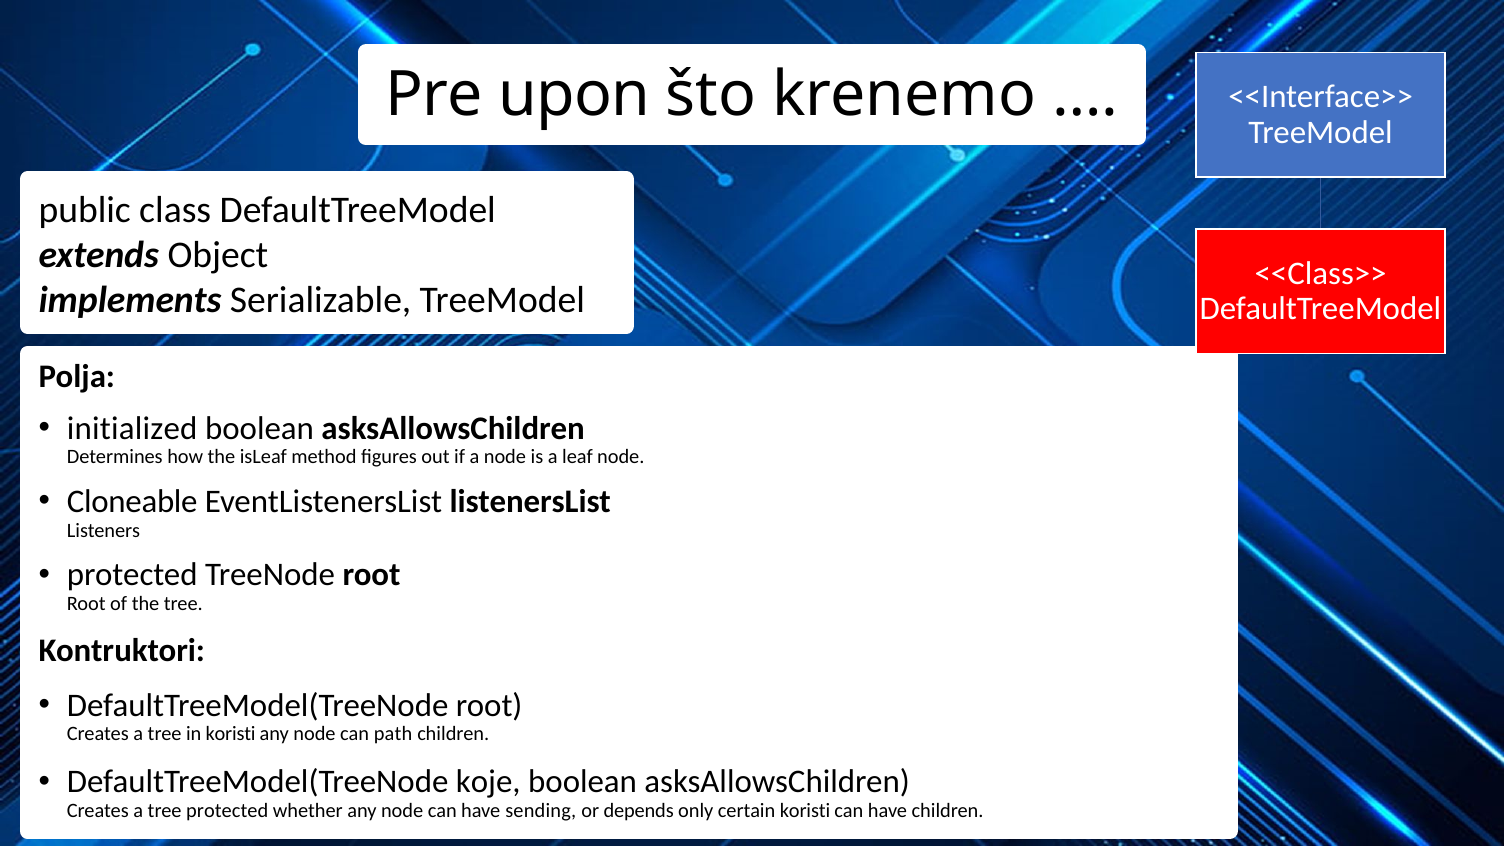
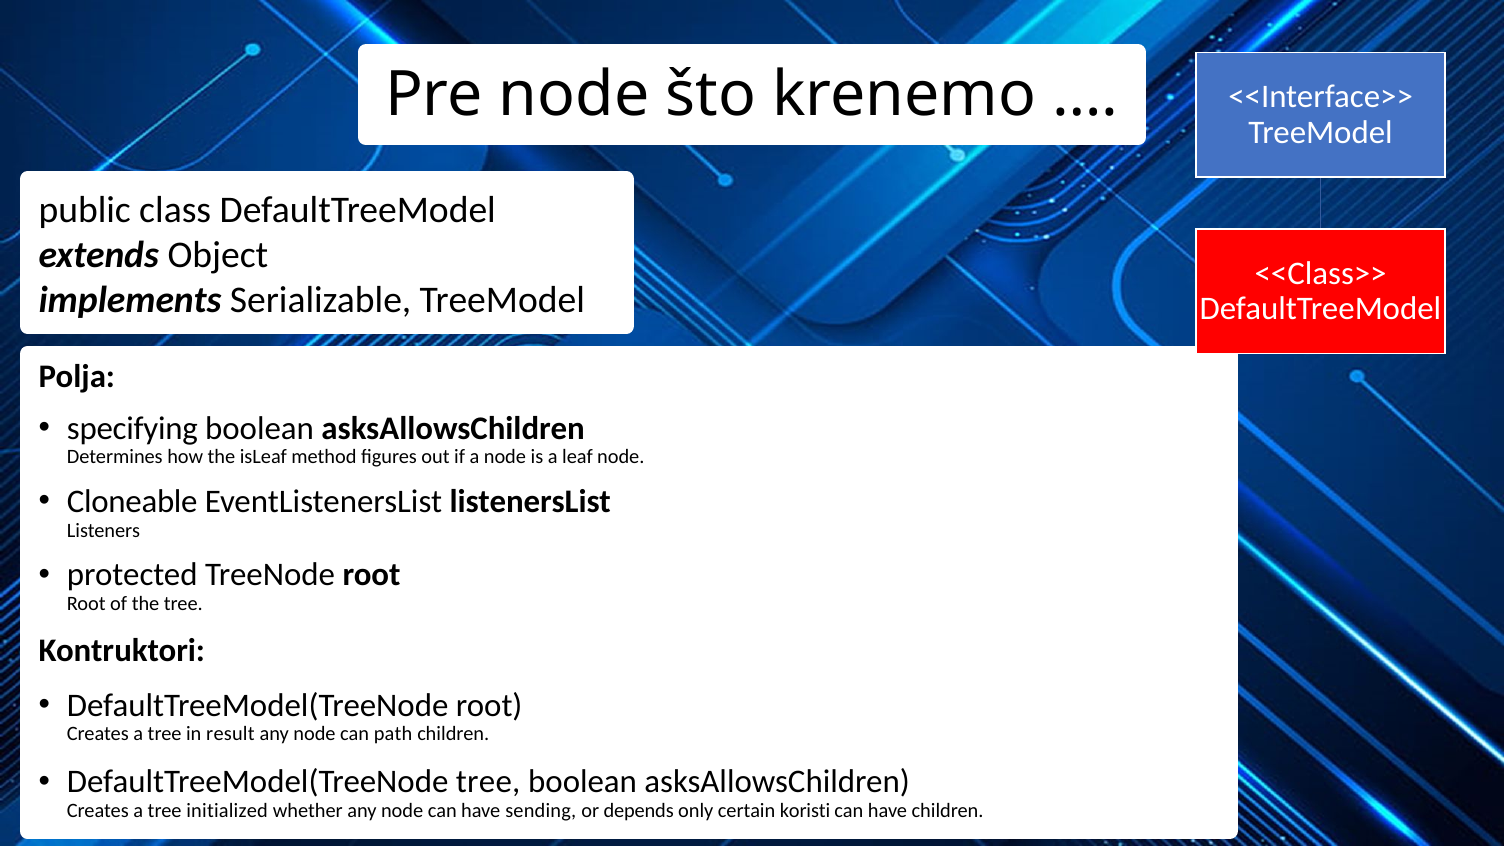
Pre upon: upon -> node (574, 94)
initialized: initialized -> specifying (132, 428)
in koristi: koristi -> result (230, 734)
DefaultTreeModel(TreeNode koje: koje -> tree (488, 782)
tree protected: protected -> initialized (227, 811)
